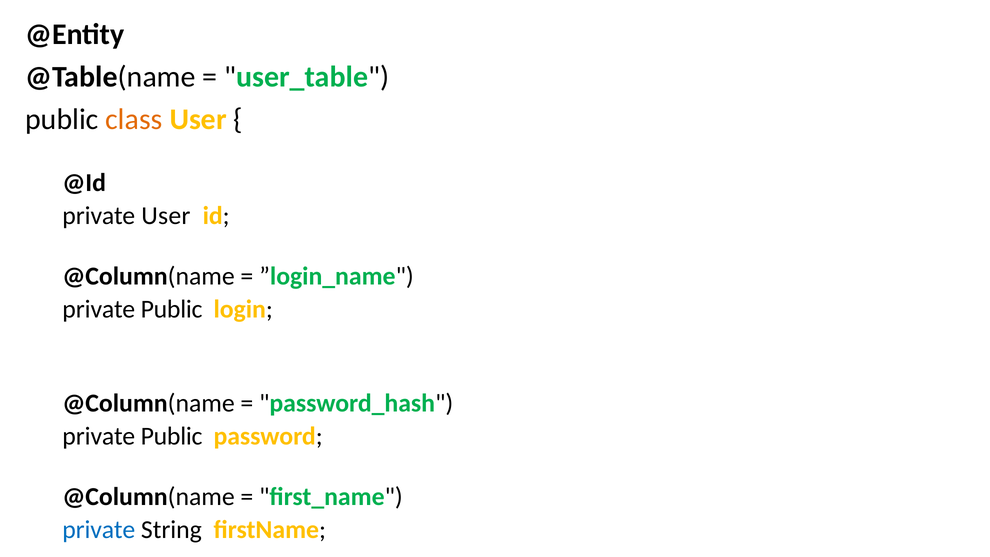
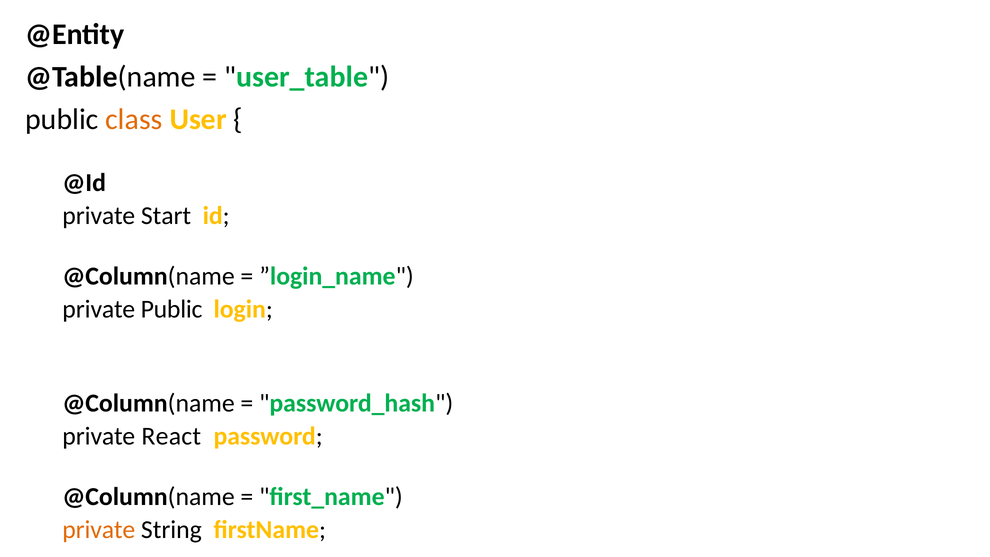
private User: User -> Start (166, 215)
Public: Public -> React (171, 436)
private colour: blue -> orange (99, 530)
